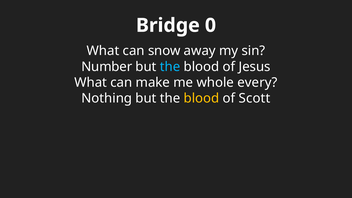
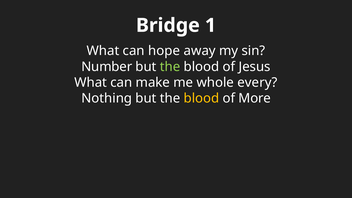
0: 0 -> 1 (210, 25)
snow: snow -> hope (164, 51)
the colour: light blue -> light green (170, 67)
Scott: Scott -> More (255, 98)
